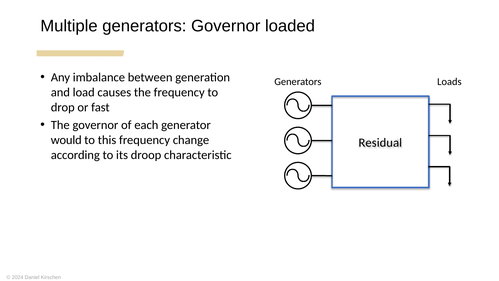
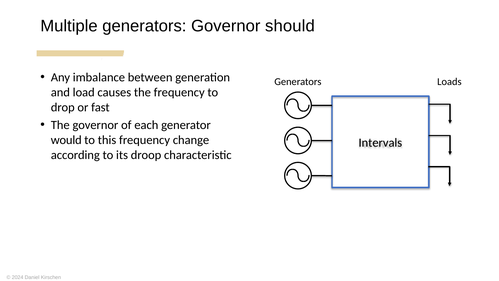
loaded: loaded -> should (290, 26)
Residual: Residual -> Intervals (380, 143)
